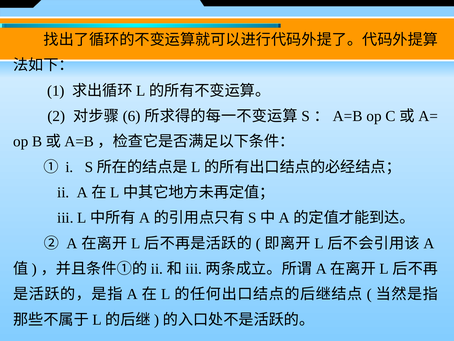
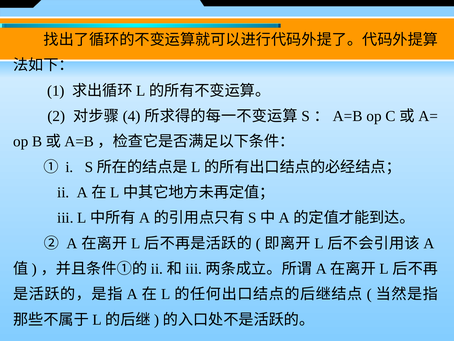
6: 6 -> 4 (132, 116)
